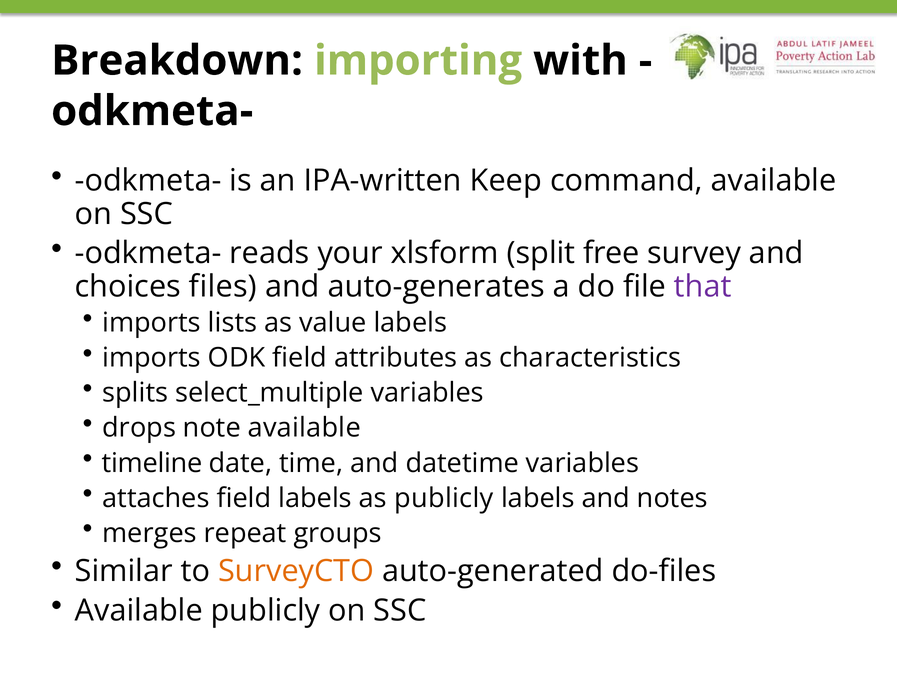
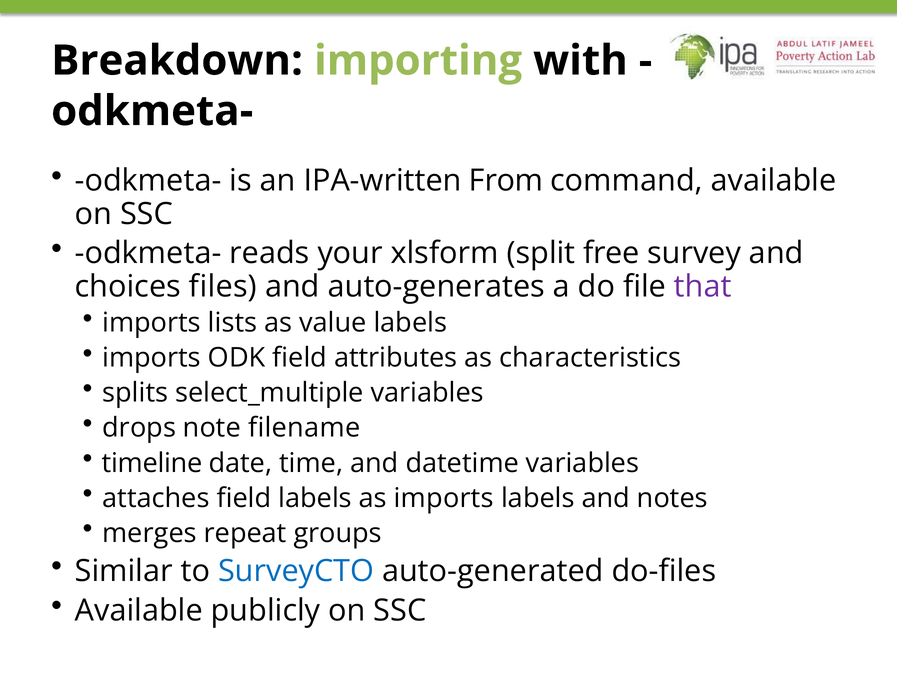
Keep: Keep -> From (506, 181)
note available: available -> filename (304, 428)
as publicly: publicly -> imports (444, 498)
SurveyCTO colour: orange -> blue (296, 571)
